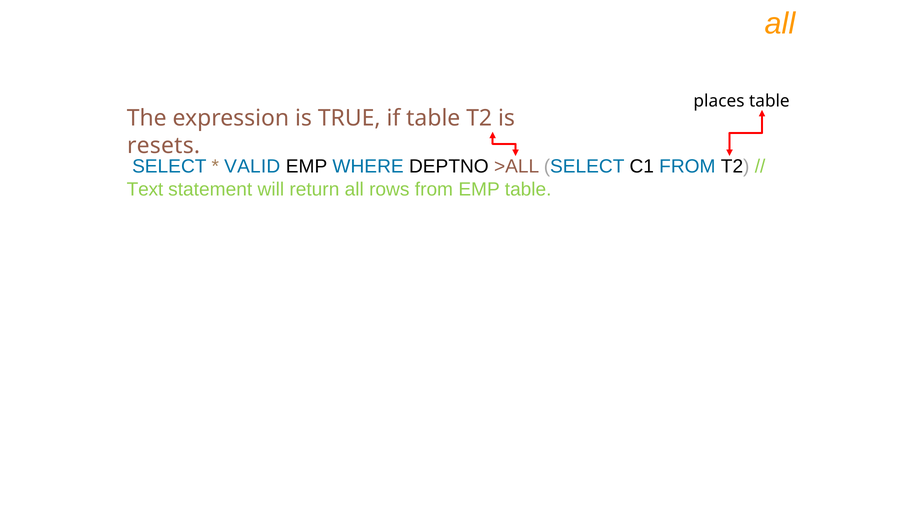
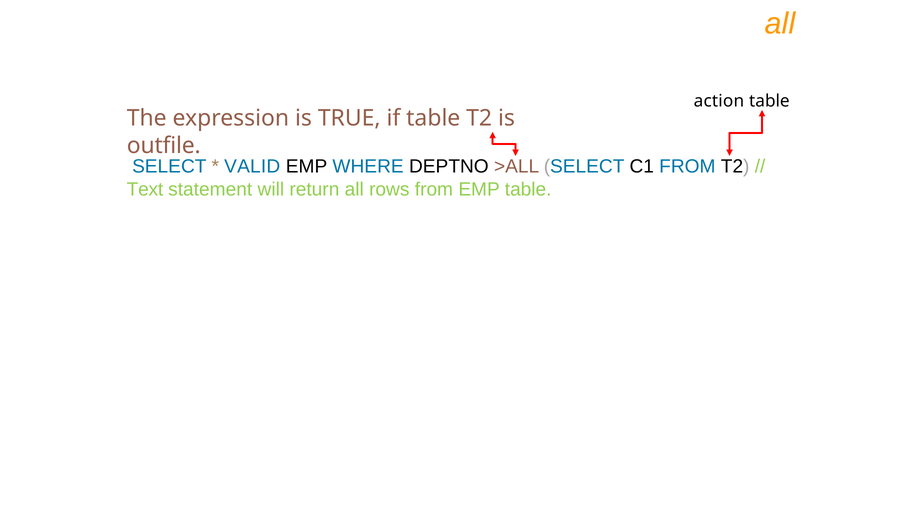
places: places -> action (719, 101)
resets: resets -> outfile (164, 146)
